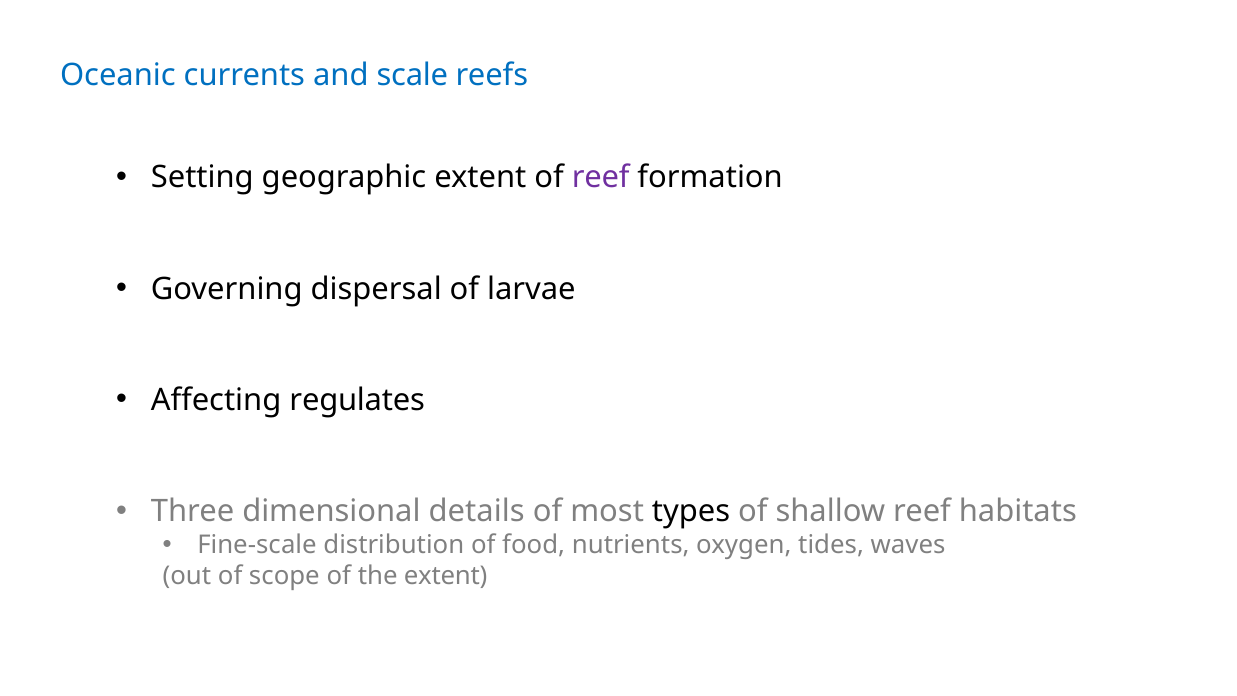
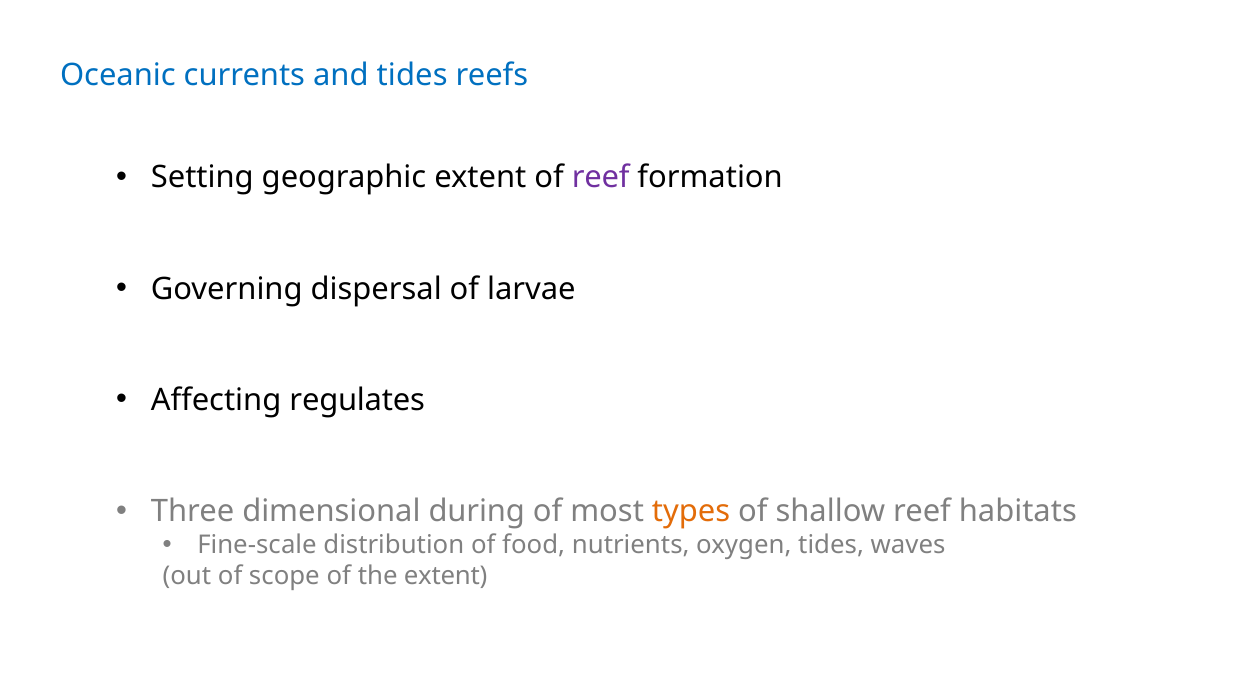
and scale: scale -> tides (412, 75)
details: details -> during (477, 512)
types colour: black -> orange (691, 512)
